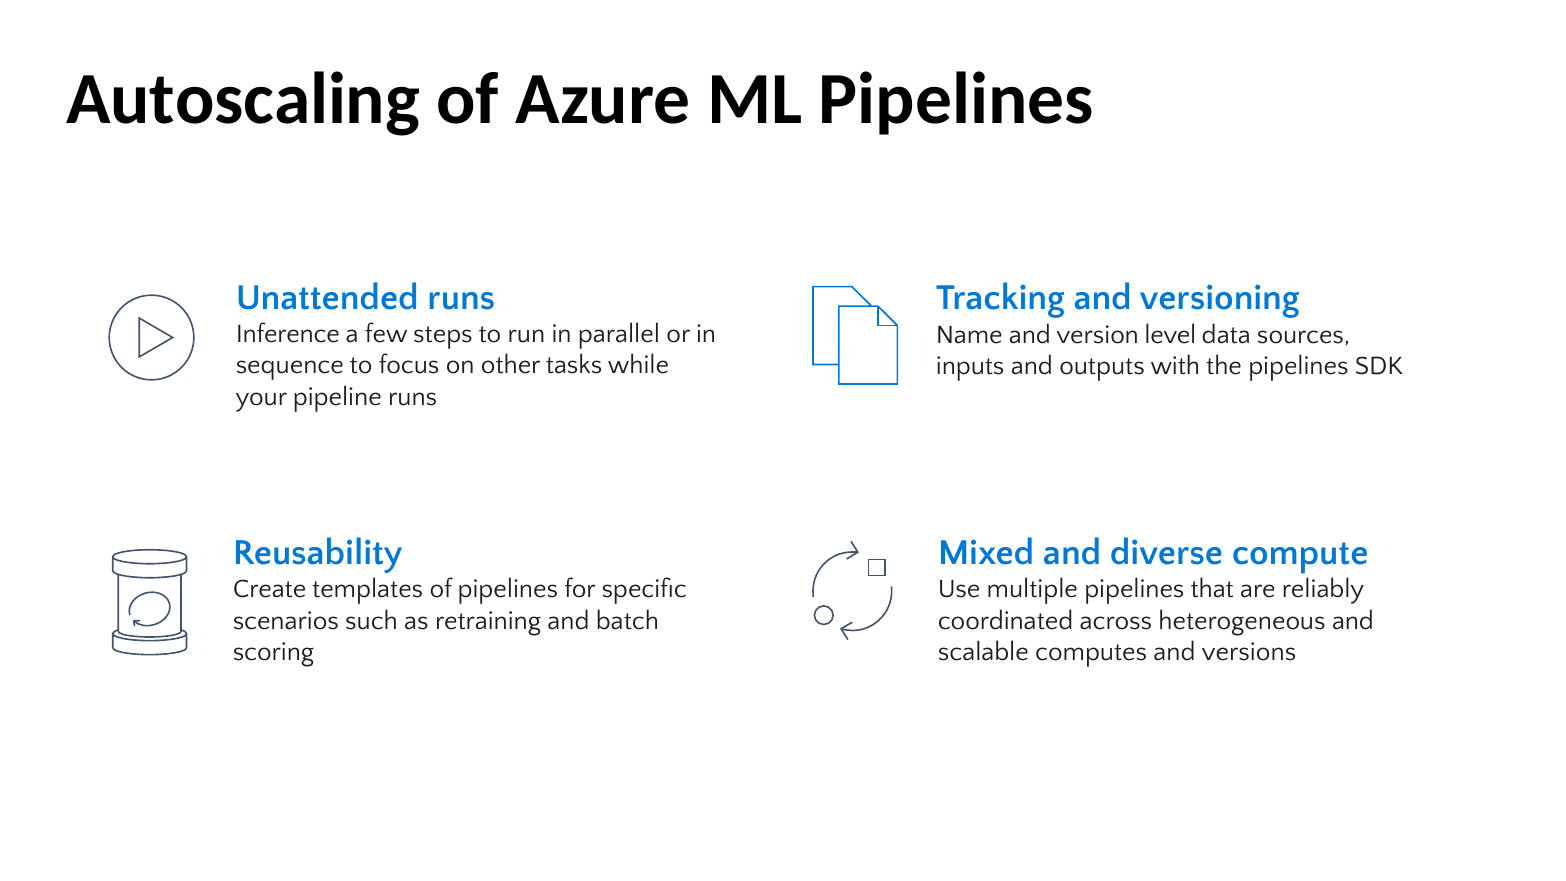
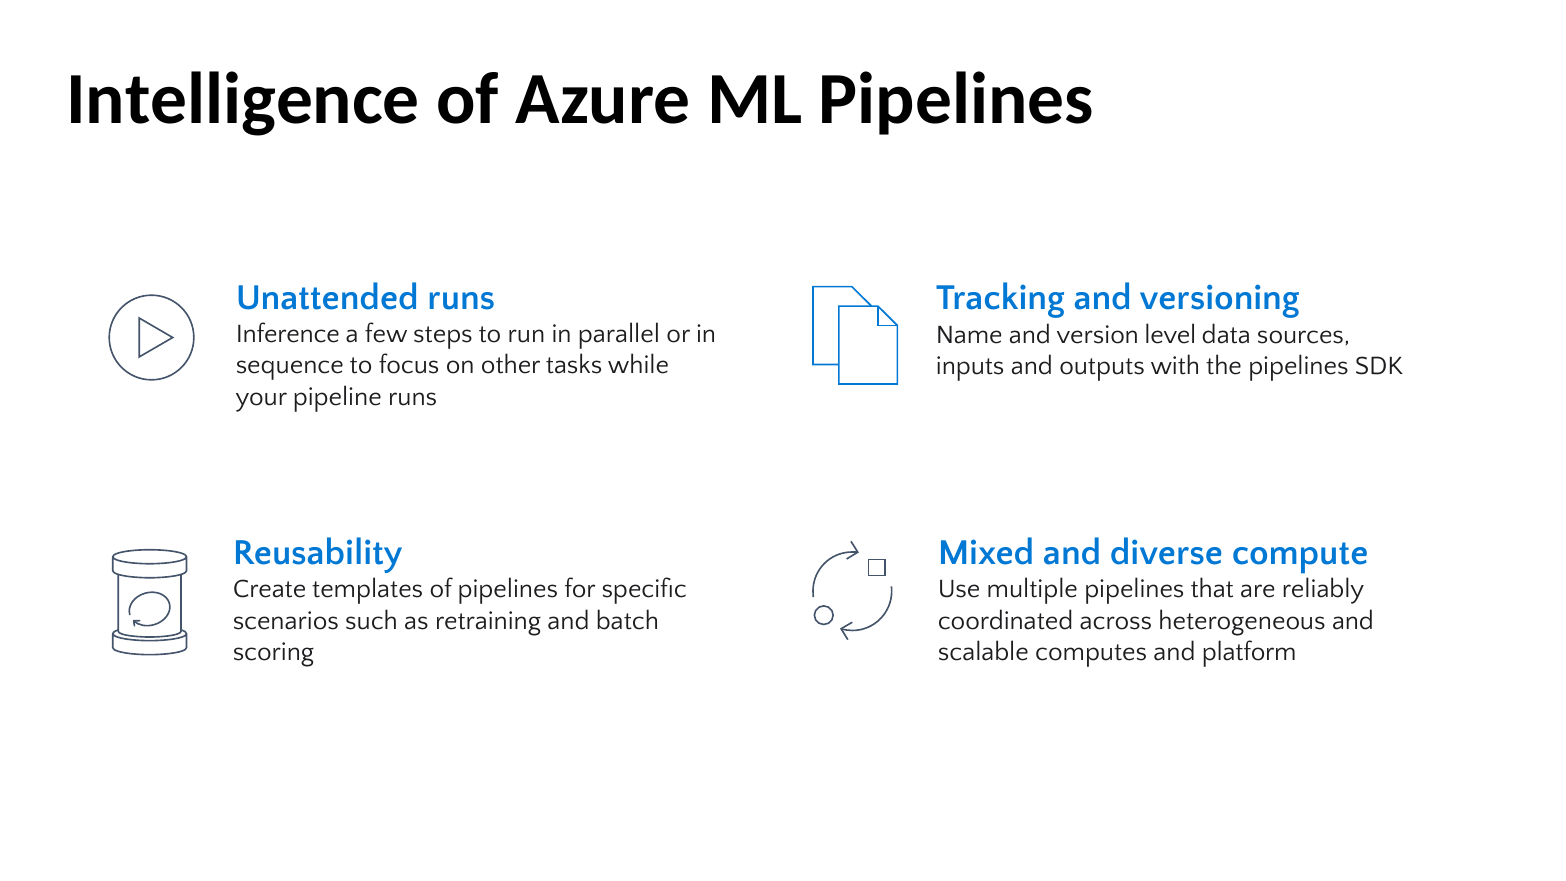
Autoscaling: Autoscaling -> Intelligence (243, 99)
versions: versions -> platform (1249, 652)
